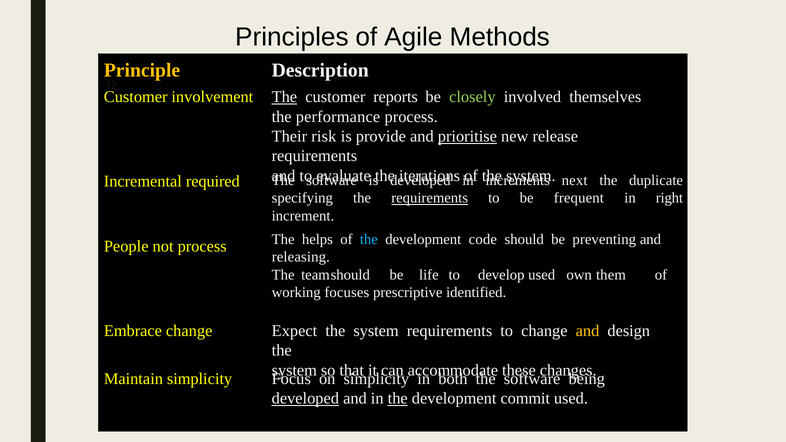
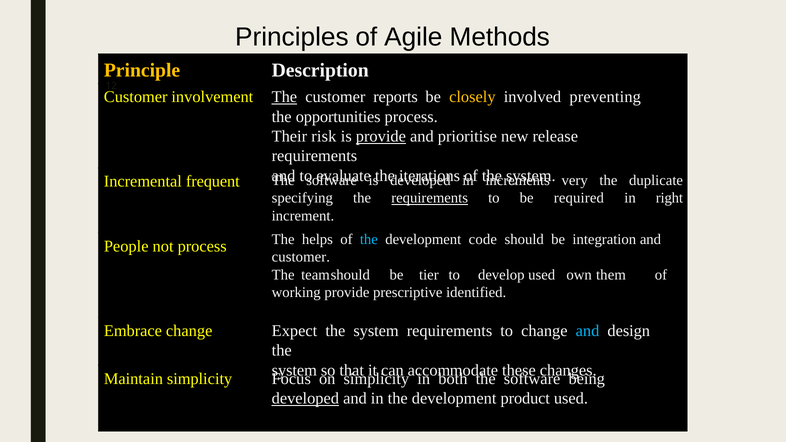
closely colour: light green -> yellow (472, 97)
themselves: themselves -> preventing (605, 97)
performance: performance -> opportunities (338, 117)
provide underline: none -> present (381, 136)
prioritise underline: present -> none (467, 136)
required: required -> frequent (213, 182)
next: next -> very (575, 180)
frequent: frequent -> required (579, 198)
preventing: preventing -> integration (604, 239)
releasing: releasing -> customer (301, 257)
life: life -> tier (429, 275)
working focuses: focuses -> provide (347, 293)
and colour: yellow -> light blue (588, 331)
the underline: present -> none (398, 398)
commit: commit -> product (525, 398)
